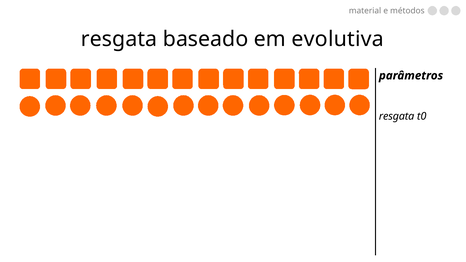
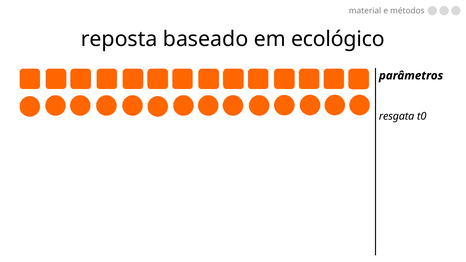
resgata: resgata -> reposta (119, 39)
evolutiva: evolutiva -> ecológico (338, 39)
